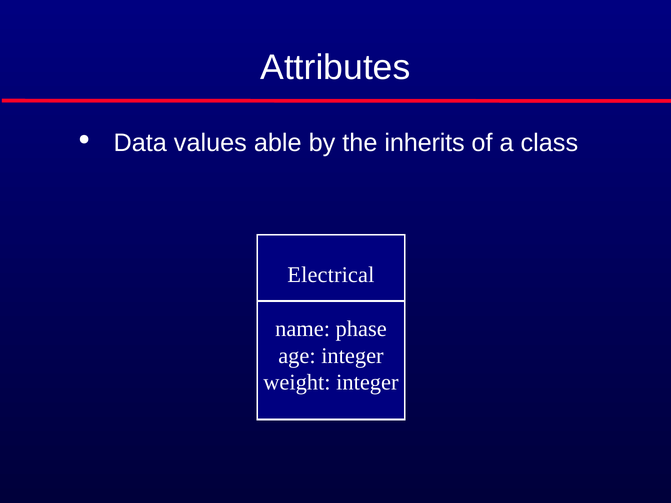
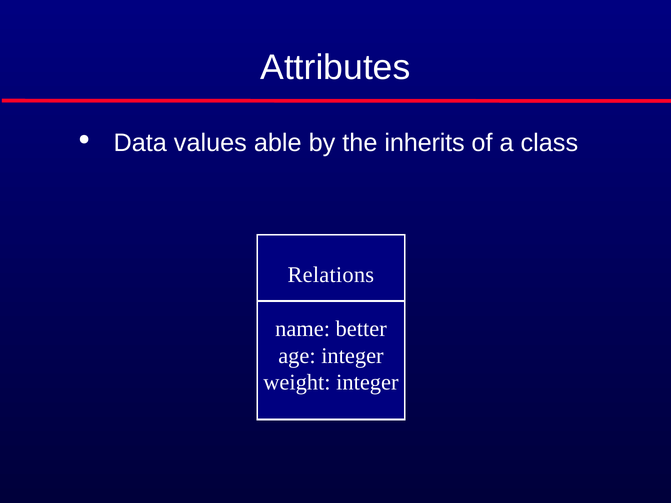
Electrical: Electrical -> Relations (331, 275)
phase: phase -> better (361, 329)
